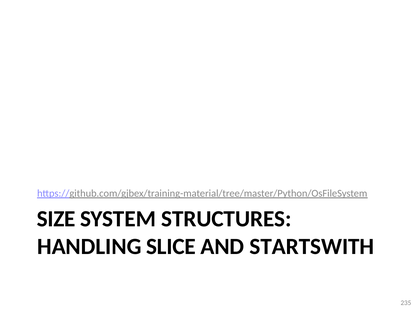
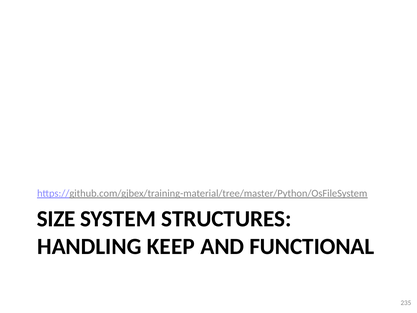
SLICE: SLICE -> KEEP (171, 246)
STARTSWITH: STARTSWITH -> FUNCTIONAL (312, 246)
